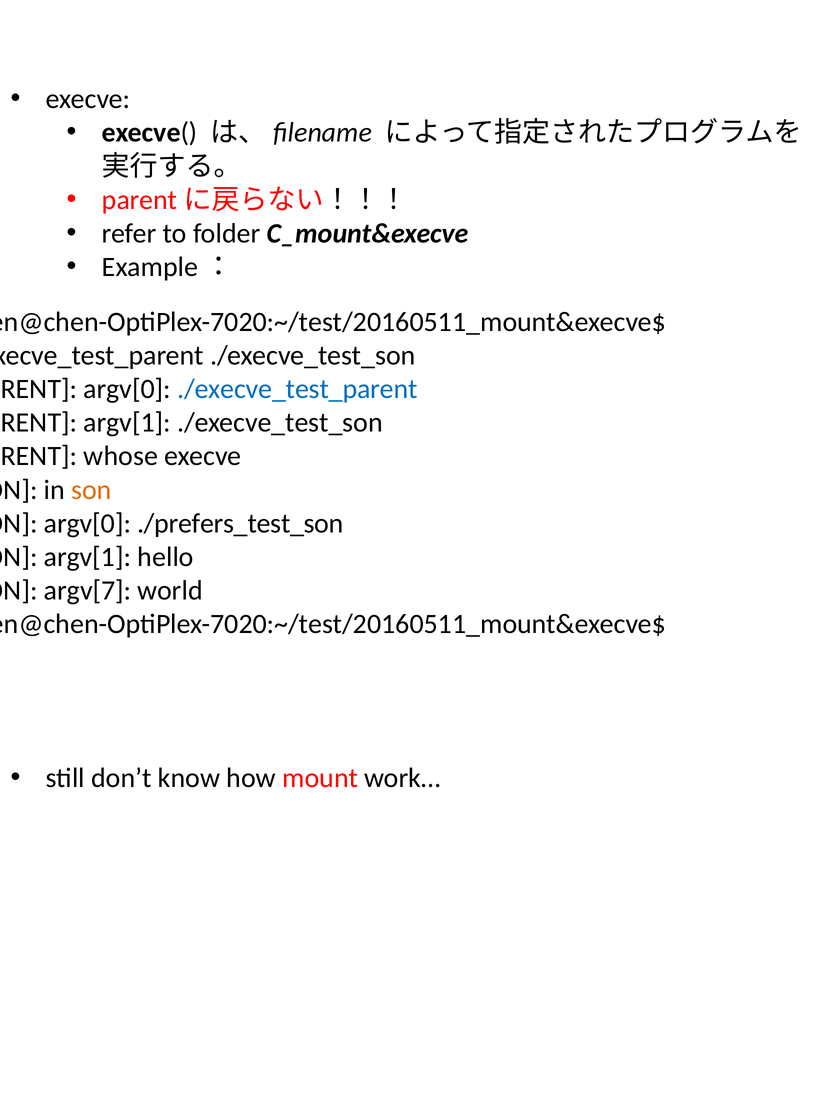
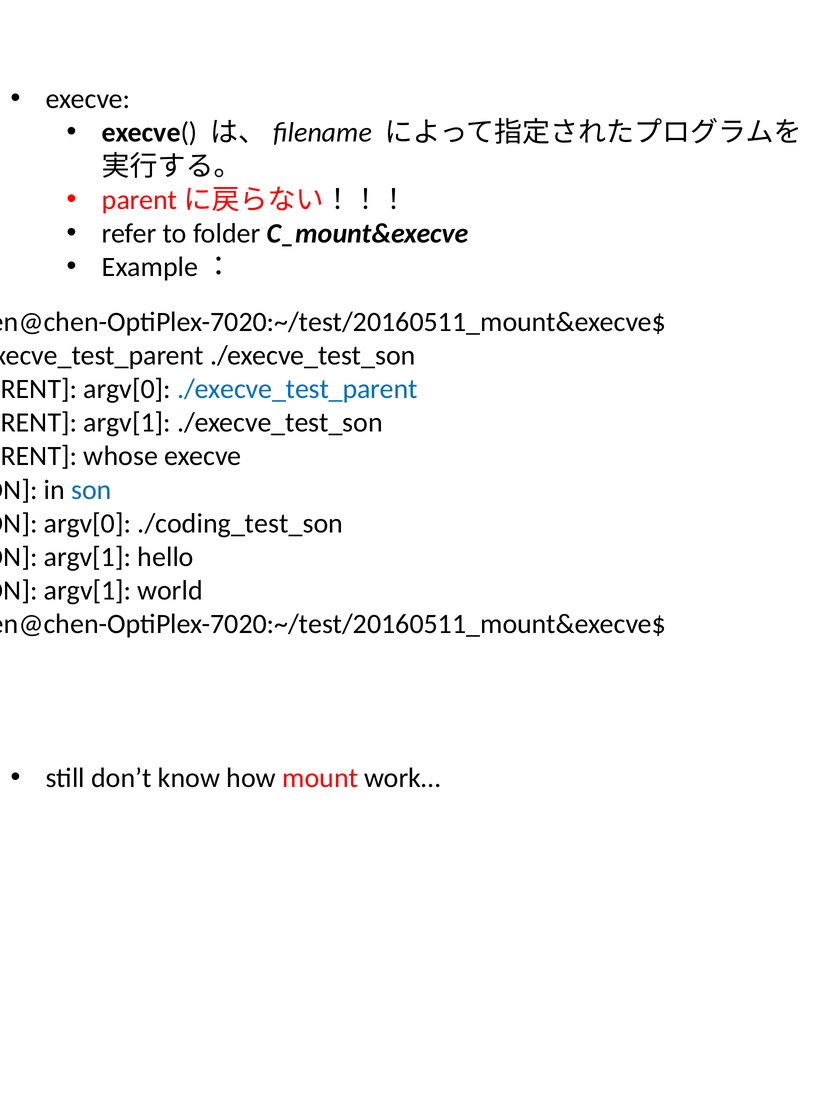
son colour: orange -> blue (91, 490)
./prefers_test_son: ./prefers_test_son -> ./coding_test_son (240, 523)
argv[7: argv[7 -> argv[1 (88, 591)
